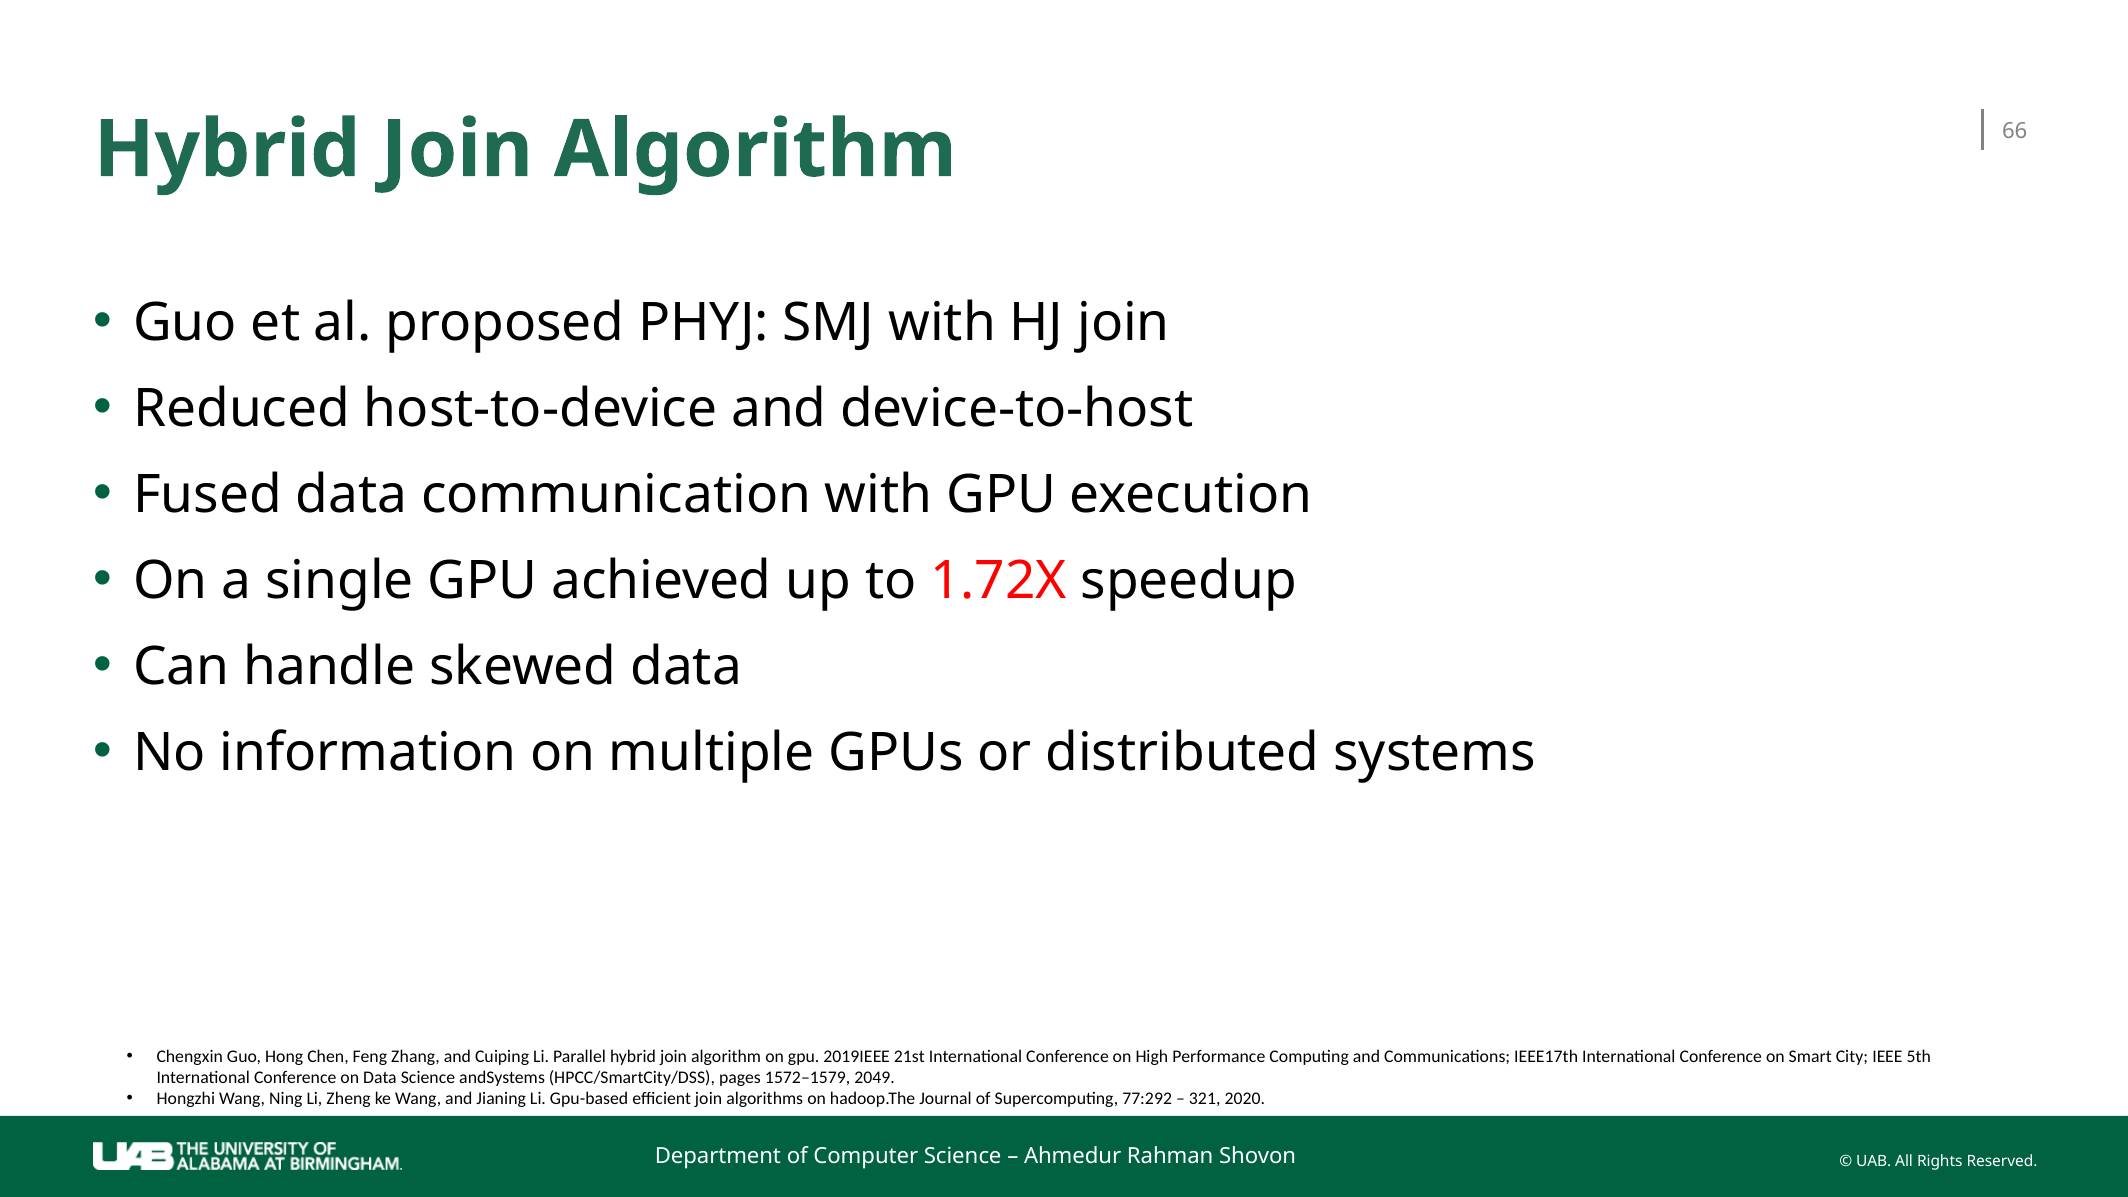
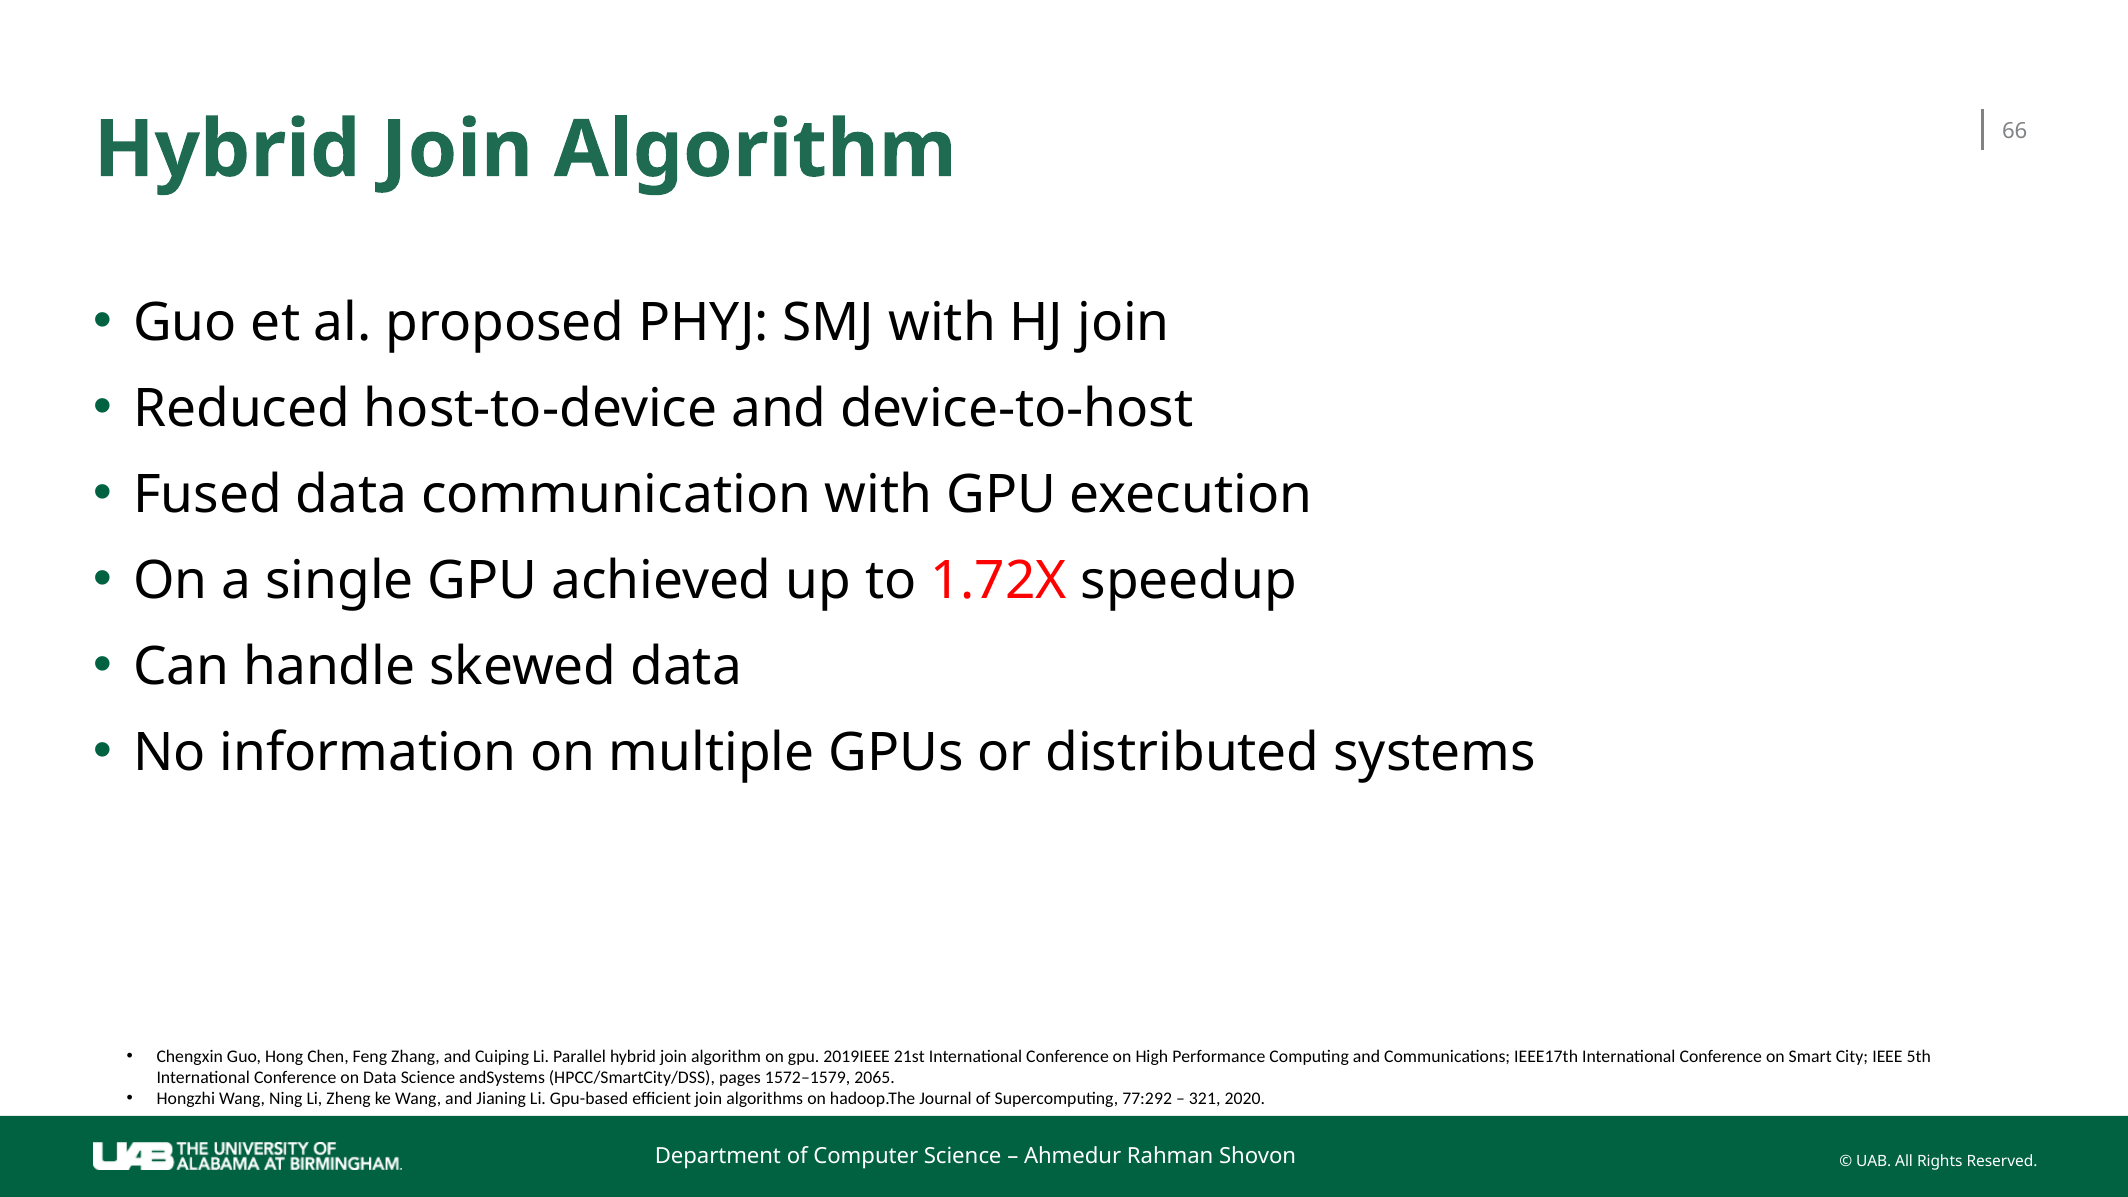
2049: 2049 -> 2065 (875, 1078)
